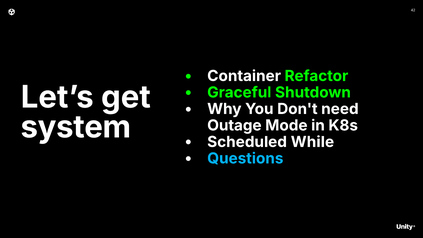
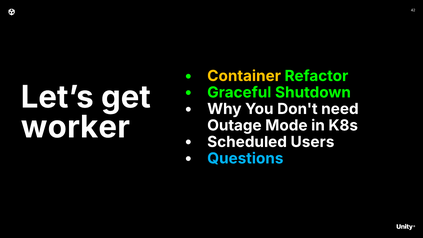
Container colour: white -> yellow (244, 76)
system: system -> worker (75, 127)
While: While -> Users (312, 142)
